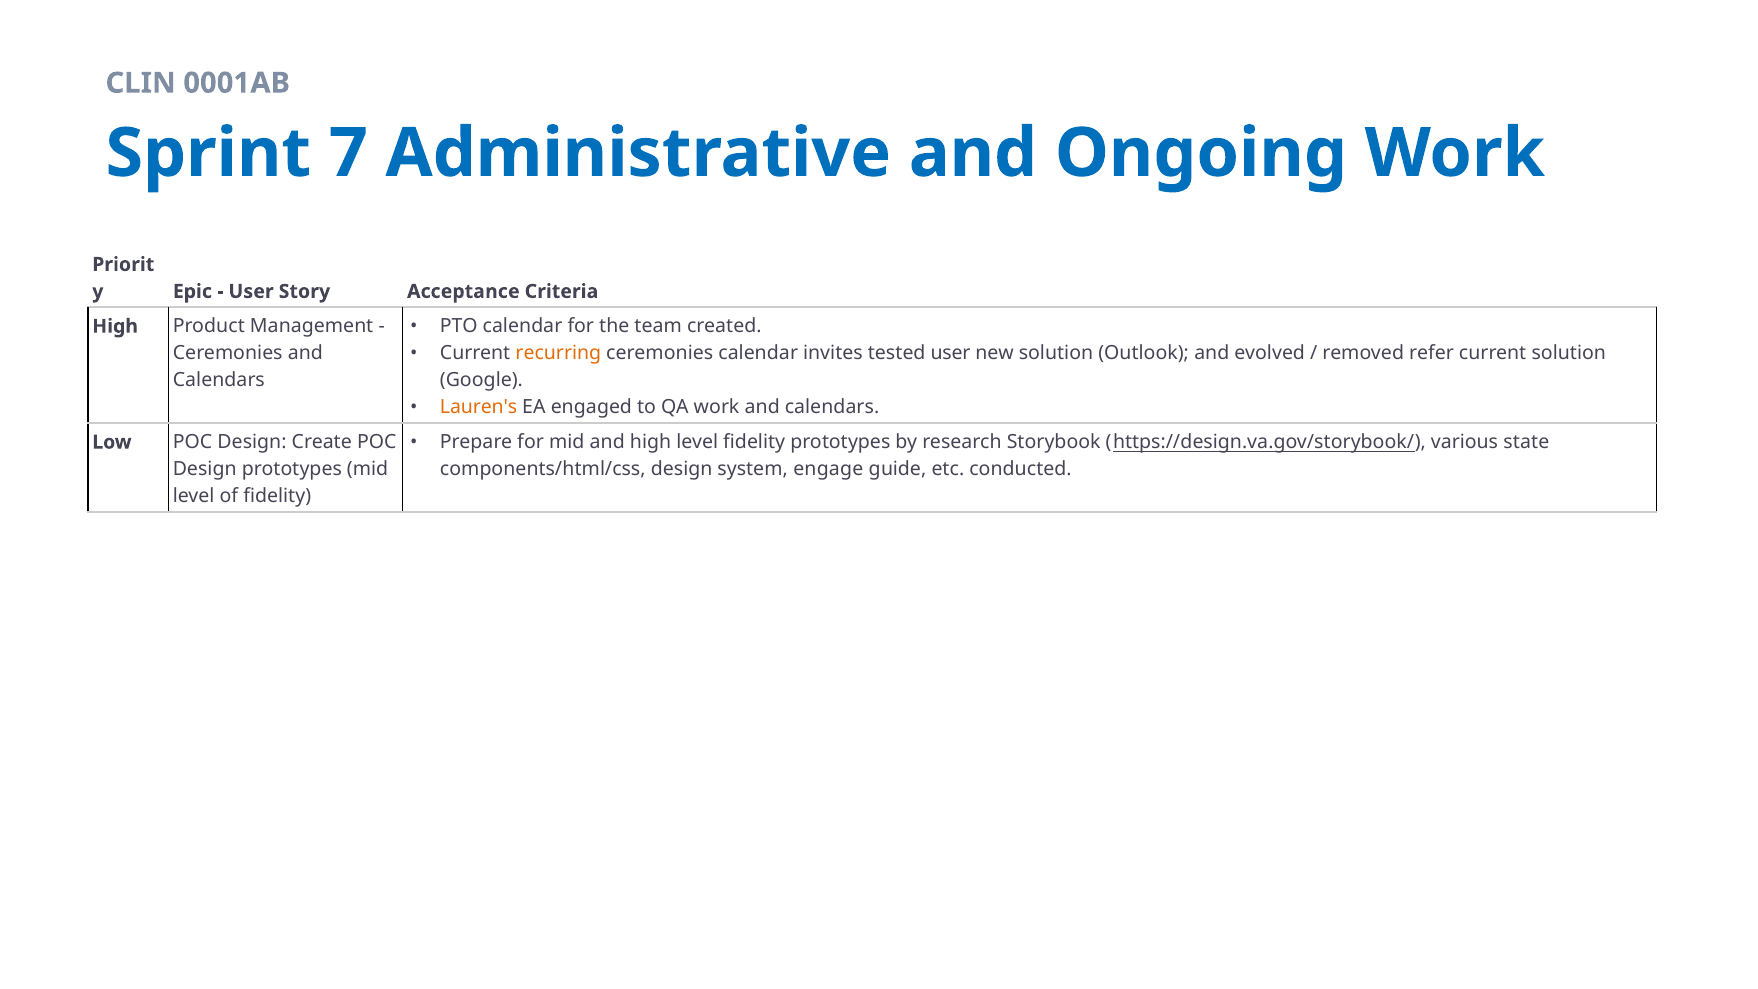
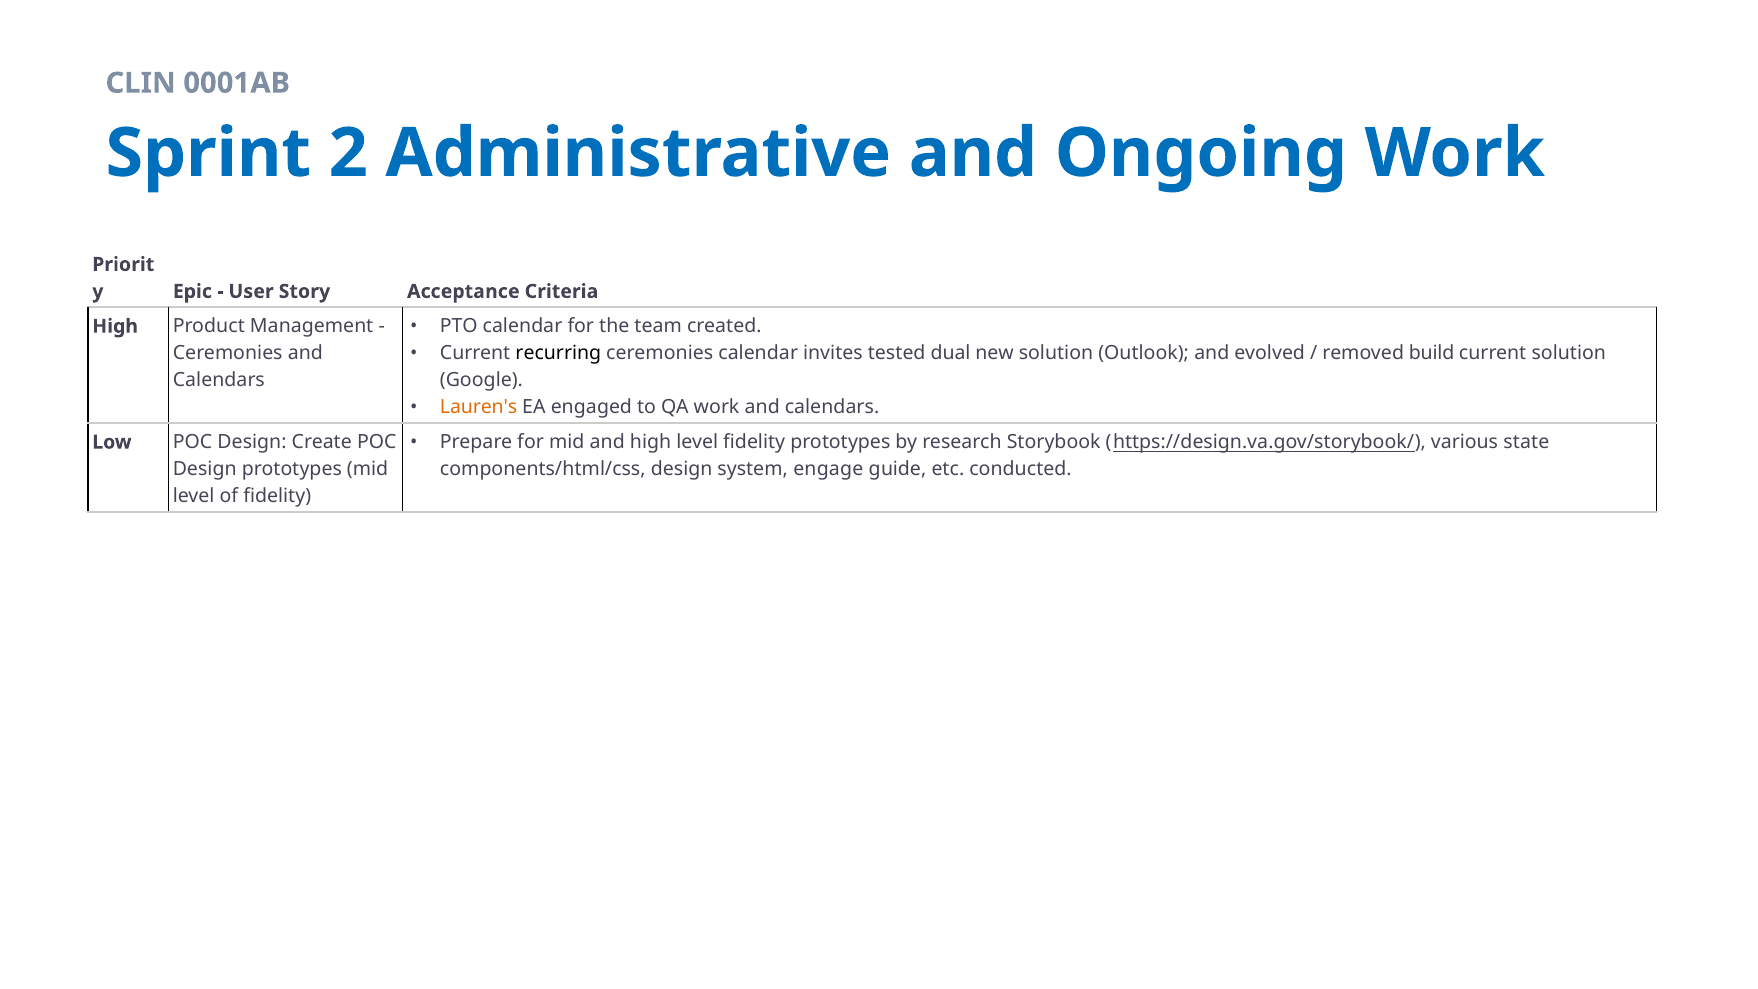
7: 7 -> 2 (348, 153)
recurring colour: orange -> black (558, 353)
tested user: user -> dual (951, 353)
refer: refer -> build (1432, 353)
